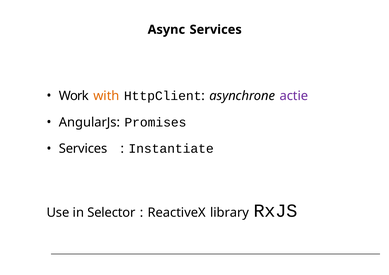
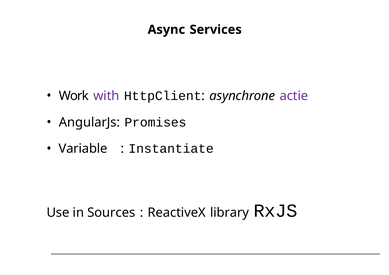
with colour: orange -> purple (106, 96)
Services: Services -> Variable (83, 149)
Selector: Selector -> Sources (111, 213)
